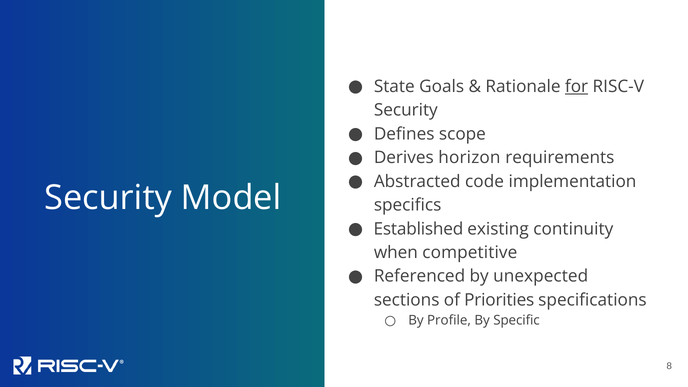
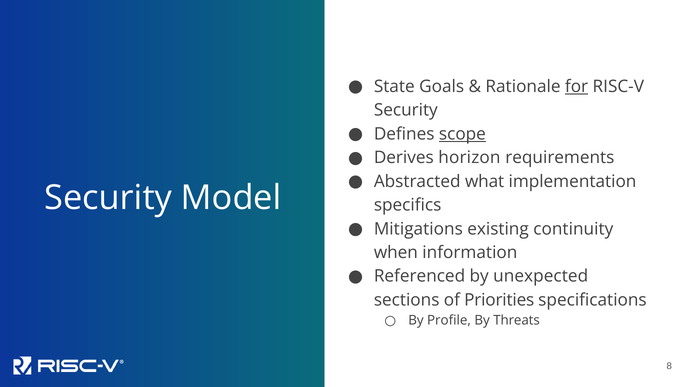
scope underline: none -> present (462, 134)
code: code -> what (485, 181)
Established: Established -> Mitigations (418, 229)
competitive: competitive -> information (470, 253)
Specific: Specific -> Threats (517, 320)
